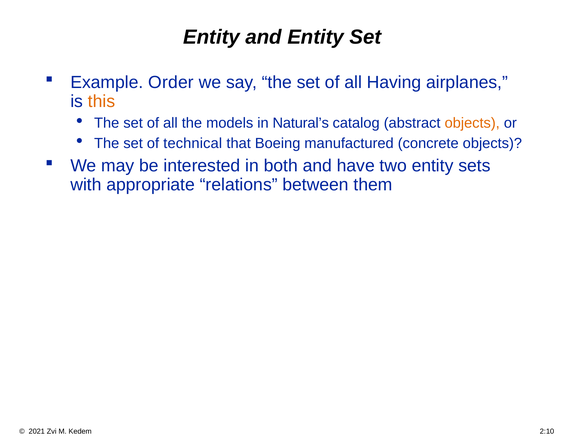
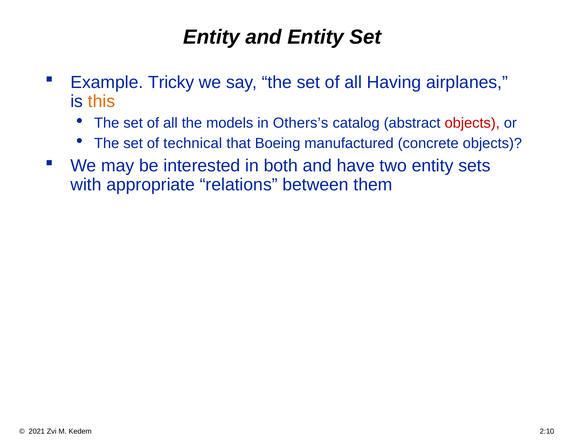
Order: Order -> Tricky (171, 82)
Natural’s: Natural’s -> Others’s (301, 123)
objects colour: orange -> red (472, 123)
